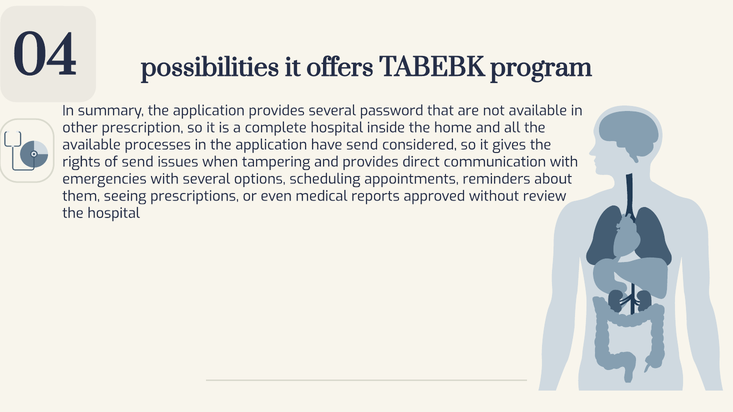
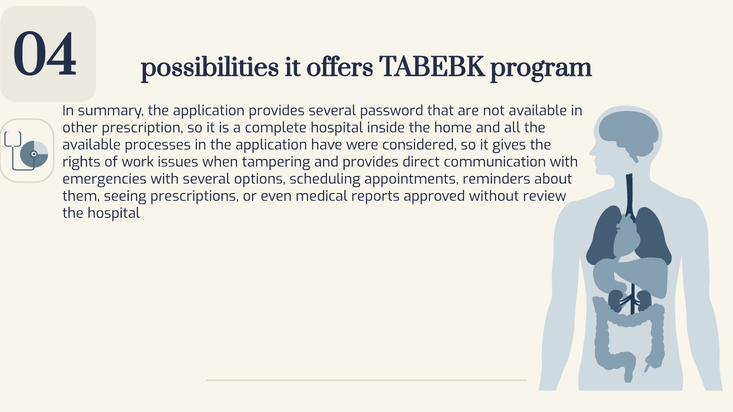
have send: send -> were (362, 145)
of send: send -> work (138, 162)
